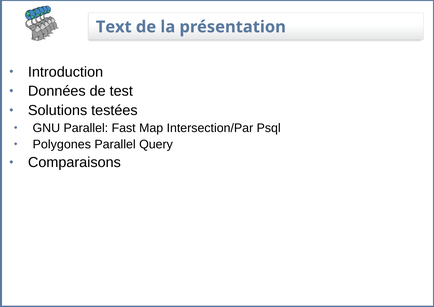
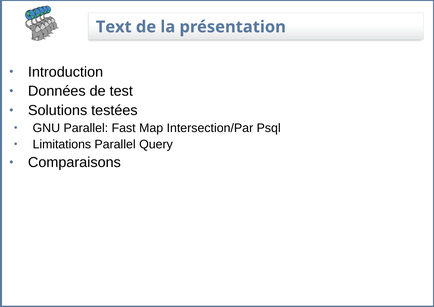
Polygones: Polygones -> Limitations (62, 144)
